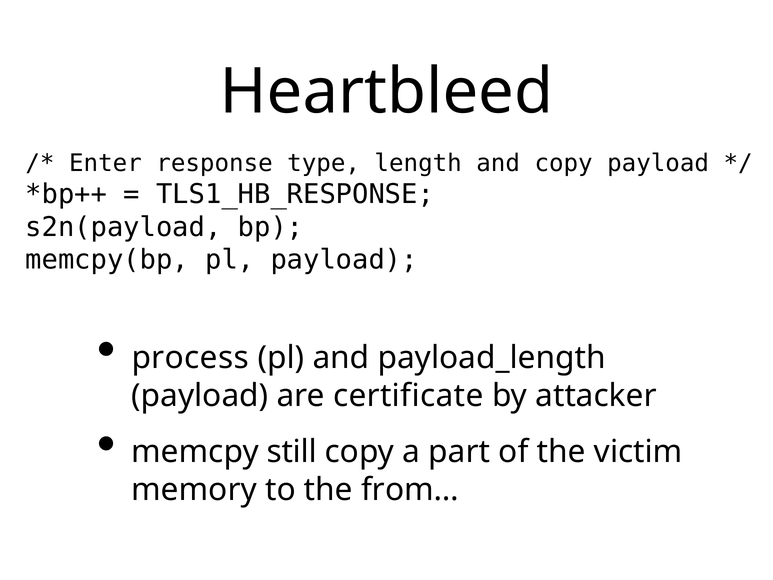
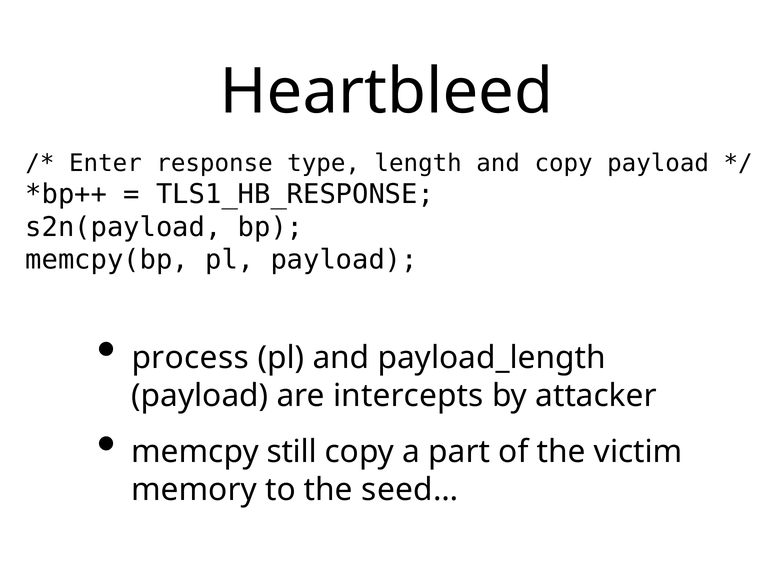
certificate: certificate -> intercepts (408, 396)
from…: from… -> seed… (410, 490)
